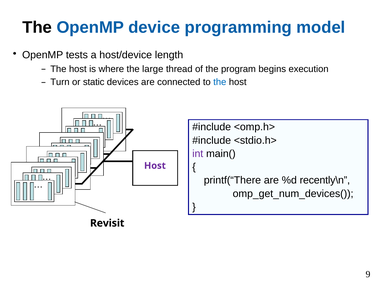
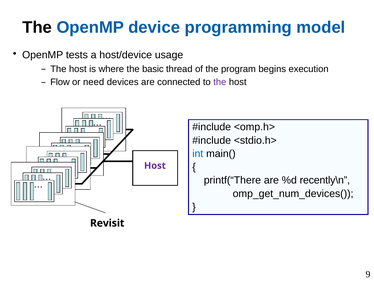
length: length -> usage (169, 55)
large: large -> basic (153, 69)
Turn: Turn -> Flow (60, 82)
static: static -> need (94, 82)
the colour: blue -> purple (220, 82)
int colour: purple -> blue (198, 153)
